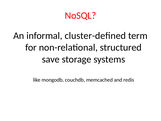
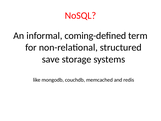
cluster-deﬁned: cluster-deﬁned -> coming-deﬁned (95, 36)
